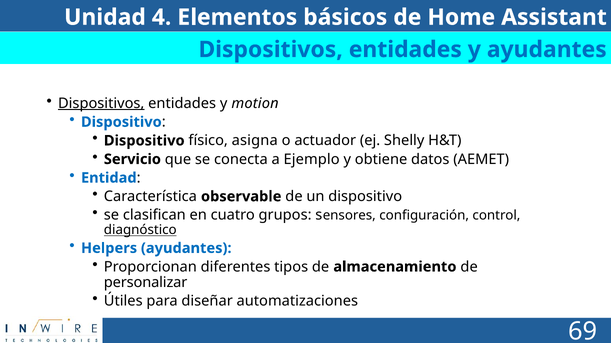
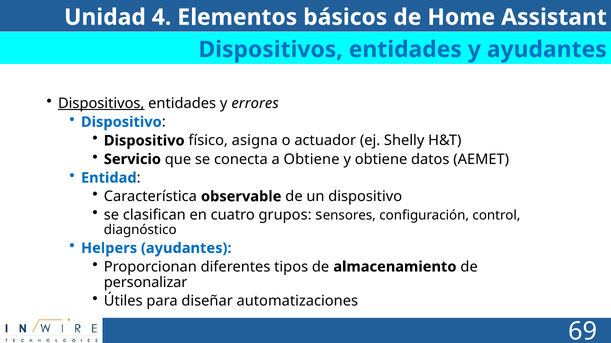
motion: motion -> errores (255, 104)
a Ejemplo: Ejemplo -> Obtiene (312, 160)
diagnóstico underline: present -> none (140, 230)
